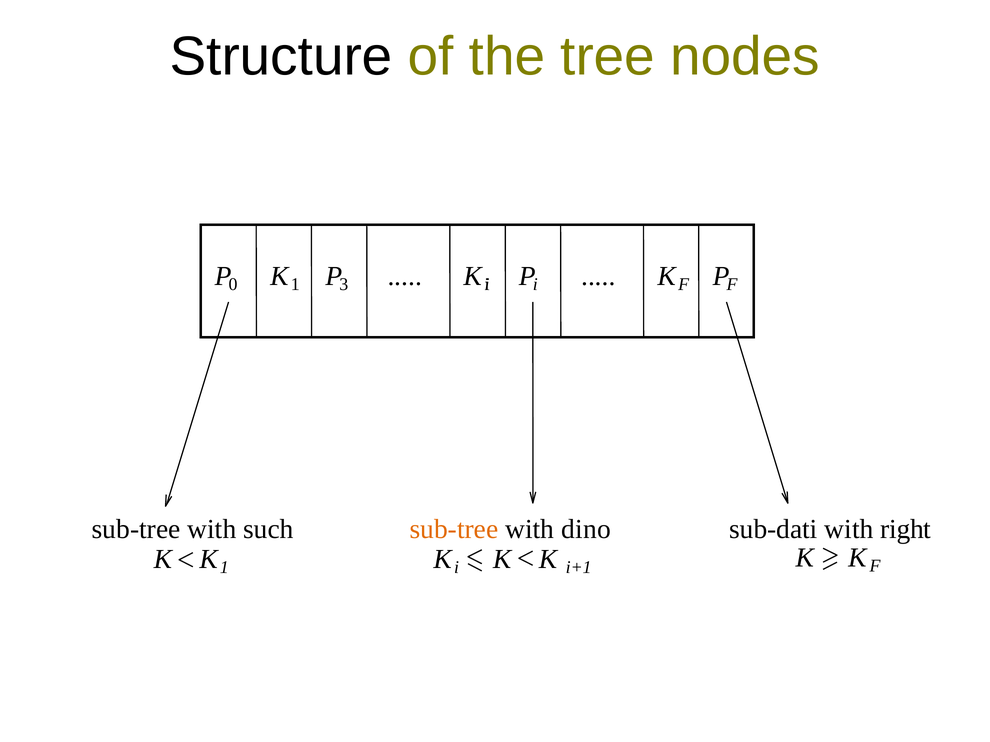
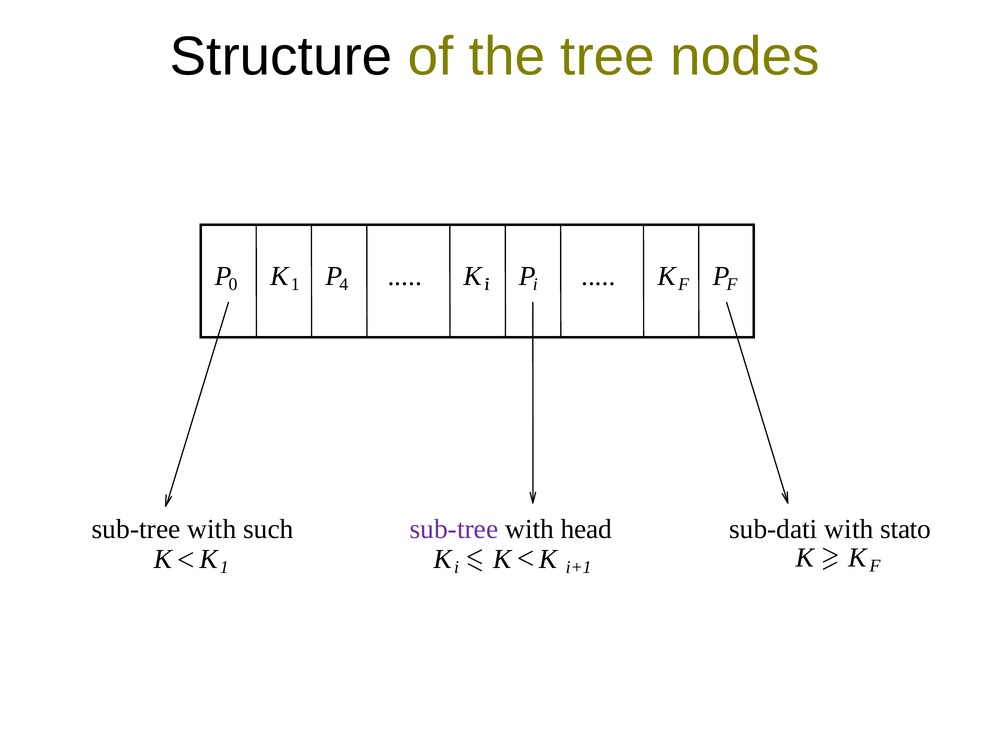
3: 3 -> 4 (344, 285)
sub-tree colour: orange -> purple (454, 530)
dino: dino -> head (586, 530)
right: right -> stato (906, 530)
